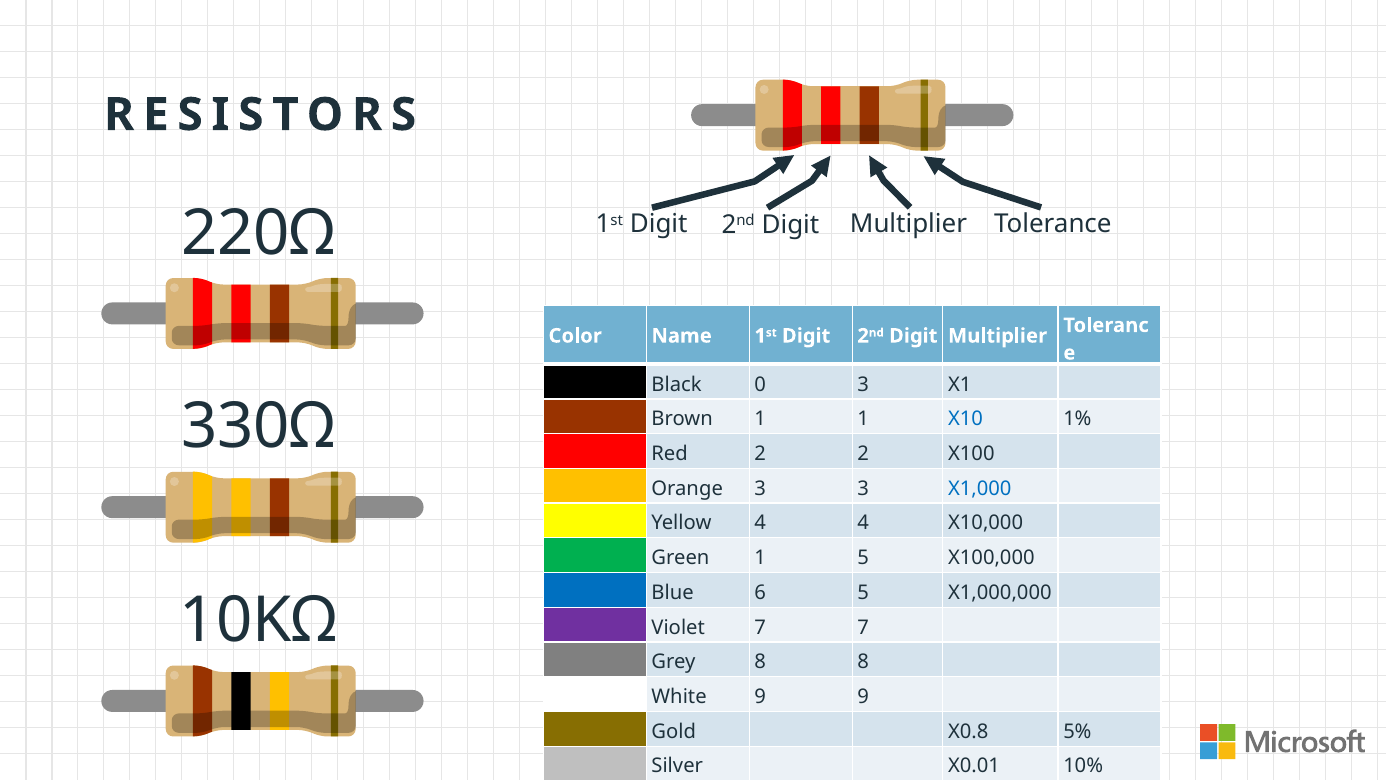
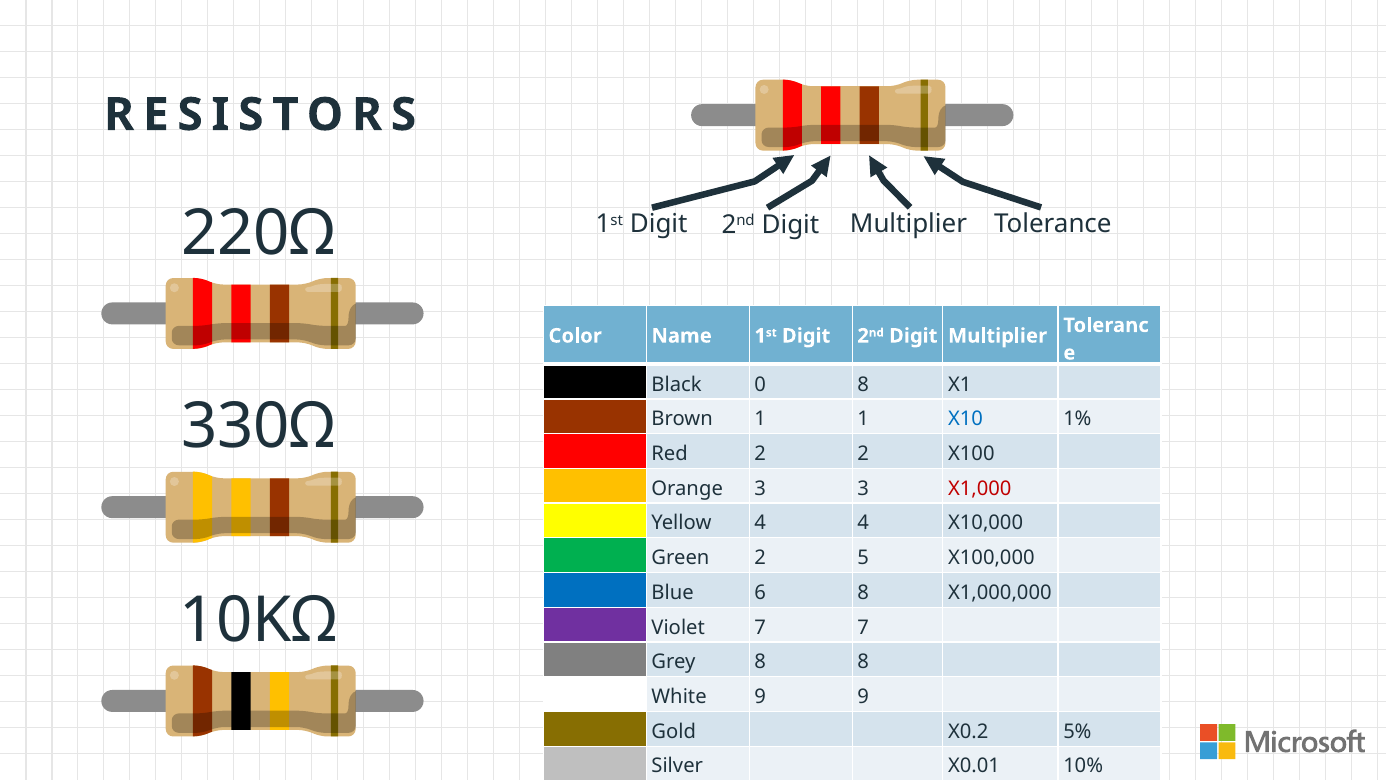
0 3: 3 -> 8 (863, 384)
X1,000 colour: blue -> red (980, 488)
Green 1: 1 -> 2 (760, 558)
6 5: 5 -> 8 (863, 592)
X0.8: X0.8 -> X0.2 (968, 731)
